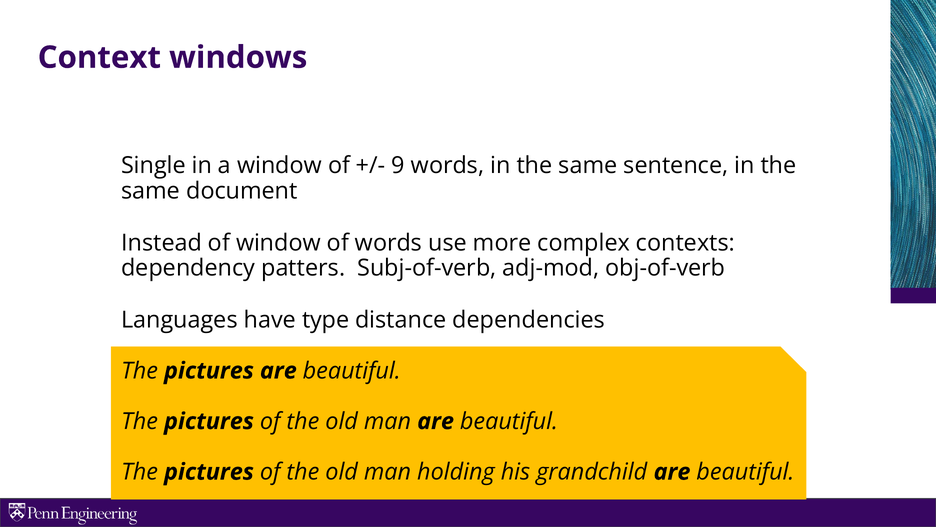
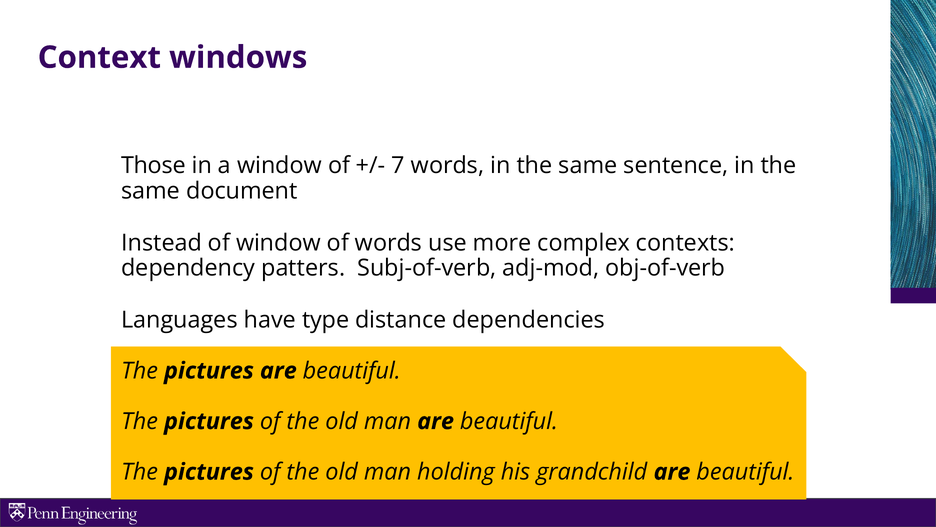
Single: Single -> Those (154, 165)
9: 9 -> 7 (398, 165)
